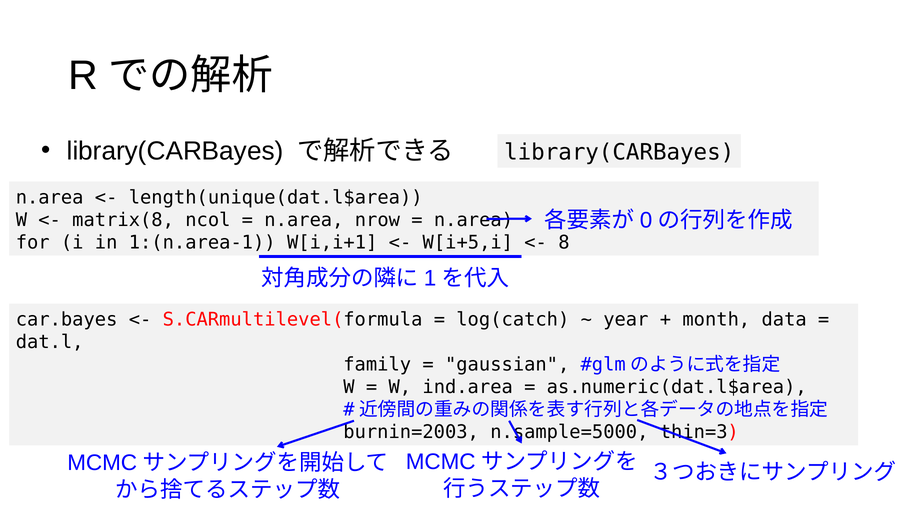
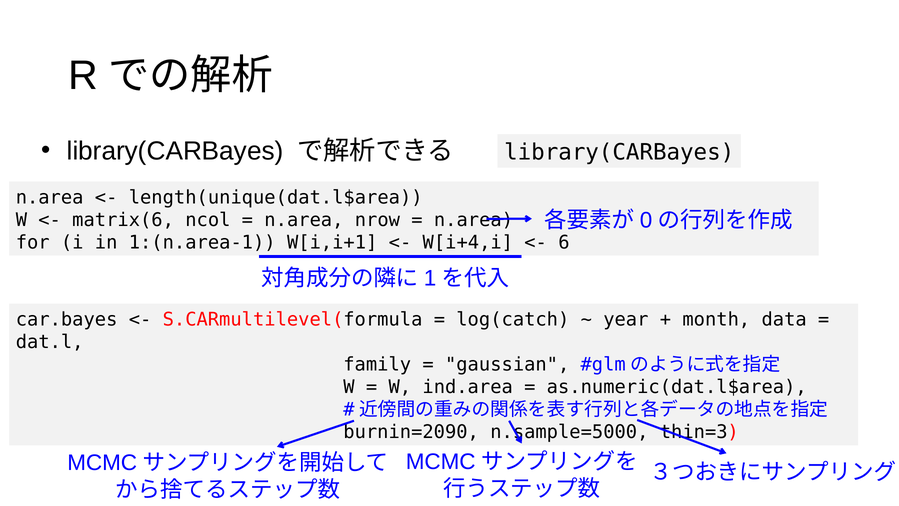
matrix(8: matrix(8 -> matrix(6 (123, 220)
W[i+5,i: W[i+5,i -> W[i+4,i (468, 242)
8: 8 -> 6 (564, 242)
burnin=2003: burnin=2003 -> burnin=2090 (411, 432)
